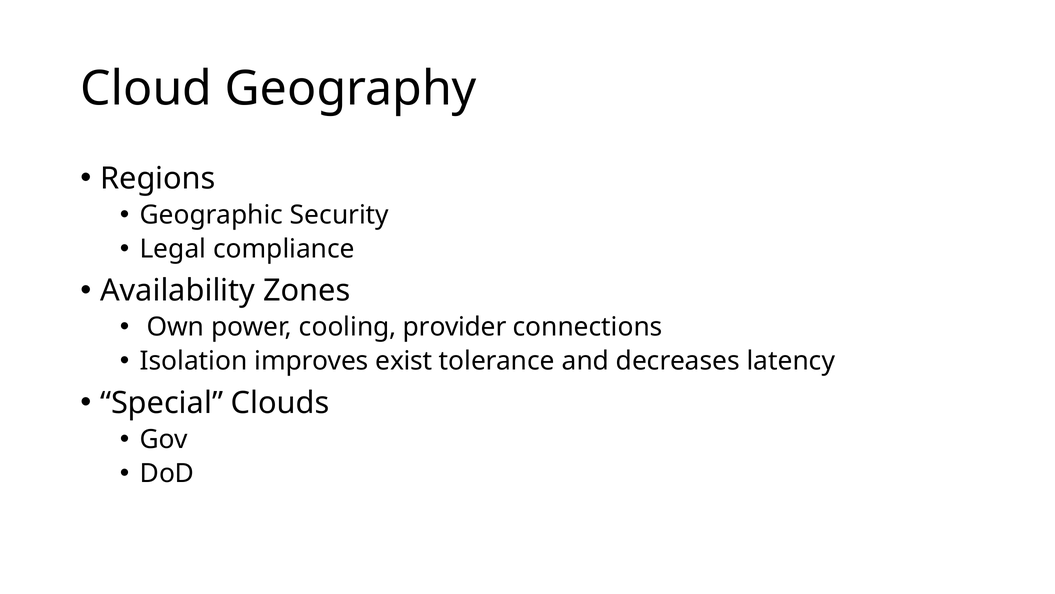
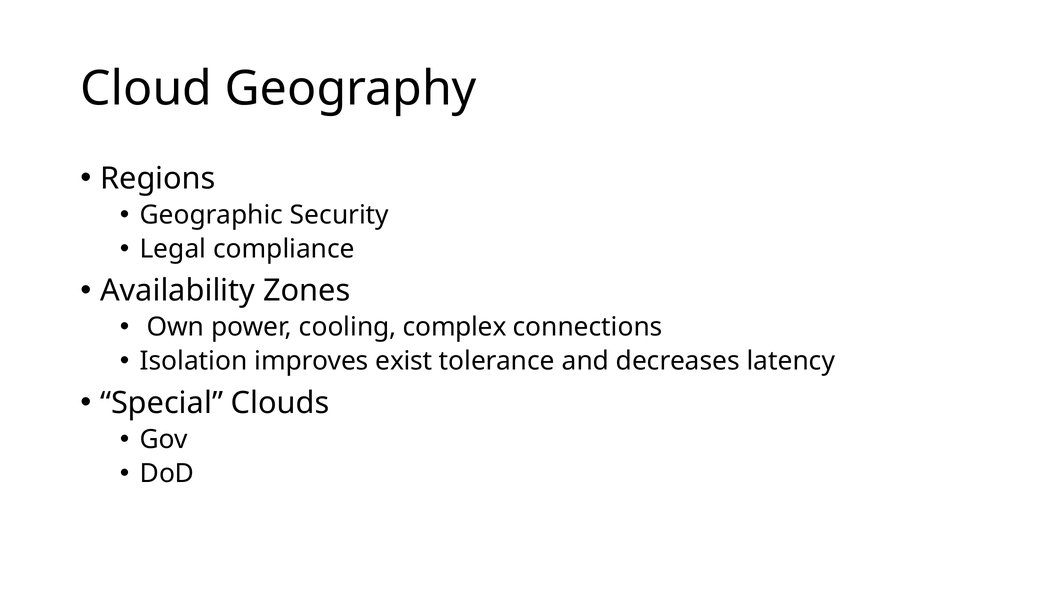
provider: provider -> complex (455, 327)
